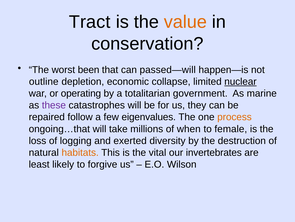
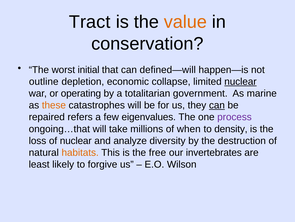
been: been -> initial (89, 70)
passed—will: passed—will -> defined—will (168, 70)
these colour: purple -> orange (54, 105)
can underline: none -> present (217, 105)
follow: follow -> refers (80, 117)
process colour: orange -> purple (234, 117)
female: female -> density (231, 129)
of logging: logging -> nuclear (76, 140)
exerted: exerted -> analyze (130, 140)
vital: vital -> free (157, 152)
